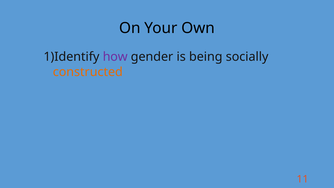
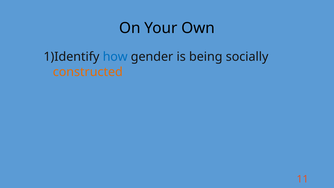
how colour: purple -> blue (115, 57)
